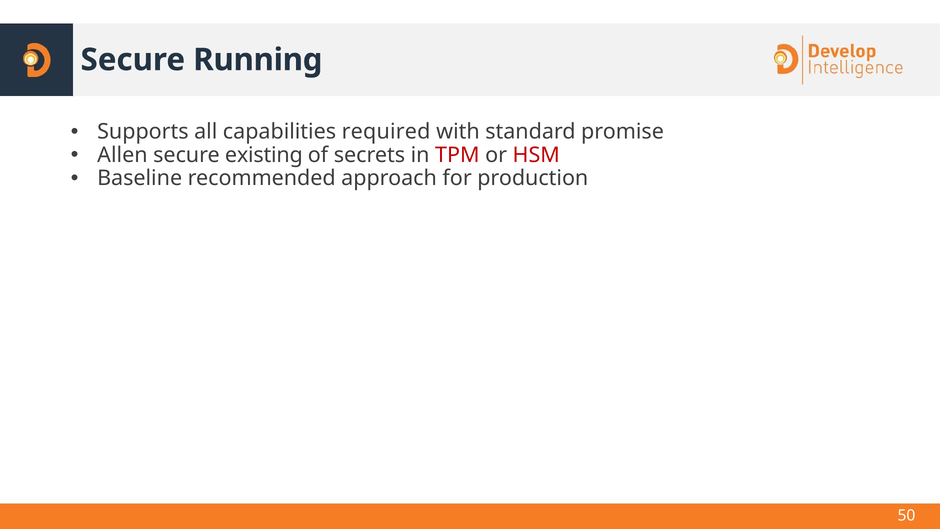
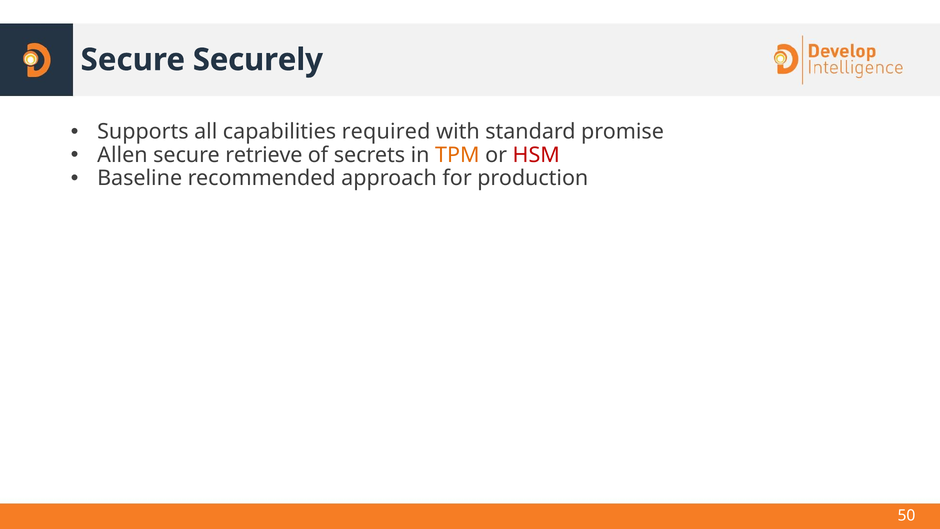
Running: Running -> Securely (258, 60)
existing: existing -> retrieve (264, 155)
TPM colour: red -> orange (457, 155)
